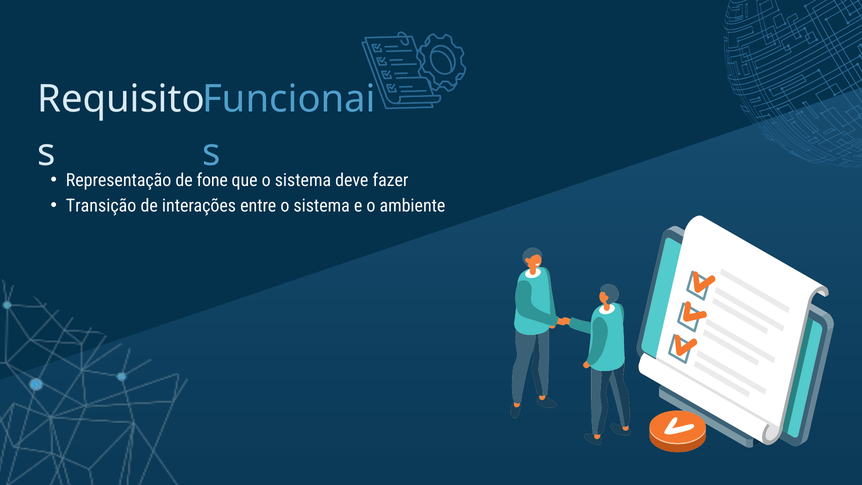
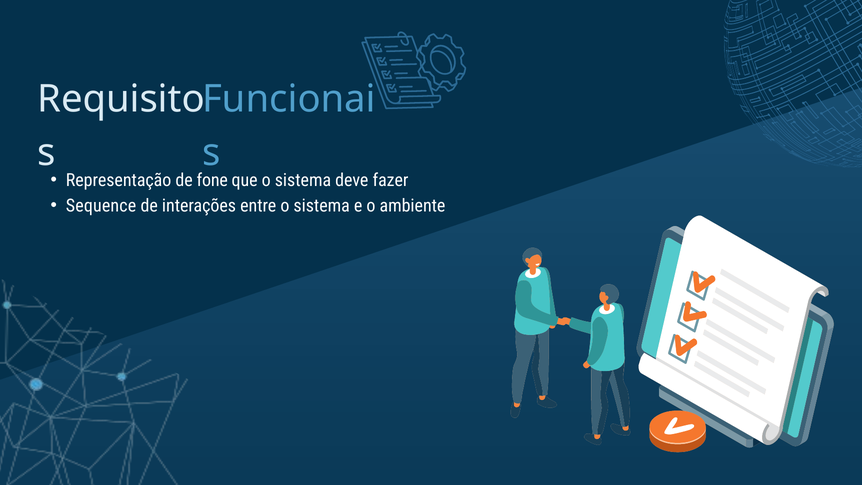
Transição: Transição -> Sequence (101, 206)
